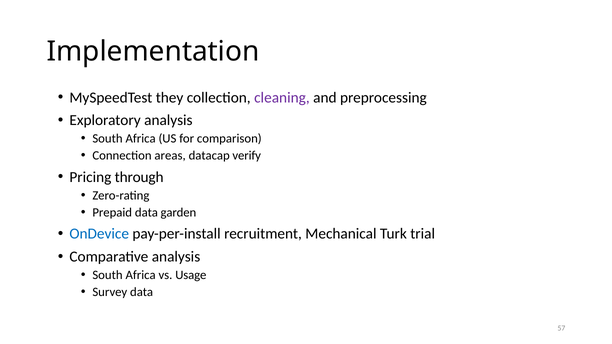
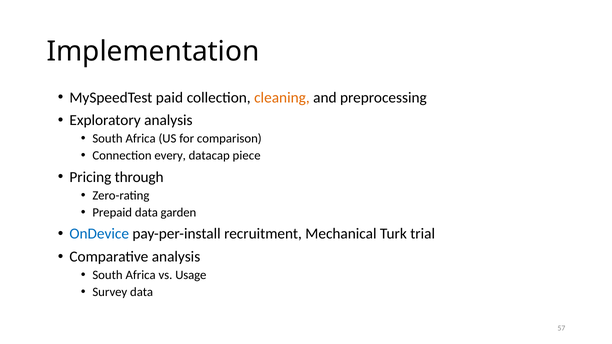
they: they -> paid (169, 98)
cleaning colour: purple -> orange (282, 98)
areas: areas -> every (170, 156)
verify: verify -> piece (247, 156)
